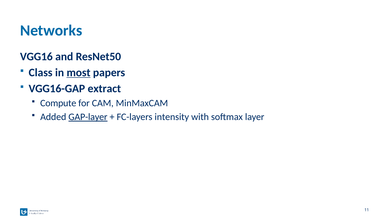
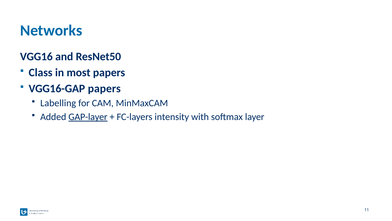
most underline: present -> none (79, 72)
VGG16-GAP extract: extract -> papers (104, 88)
Compute: Compute -> Labelling (58, 103)
